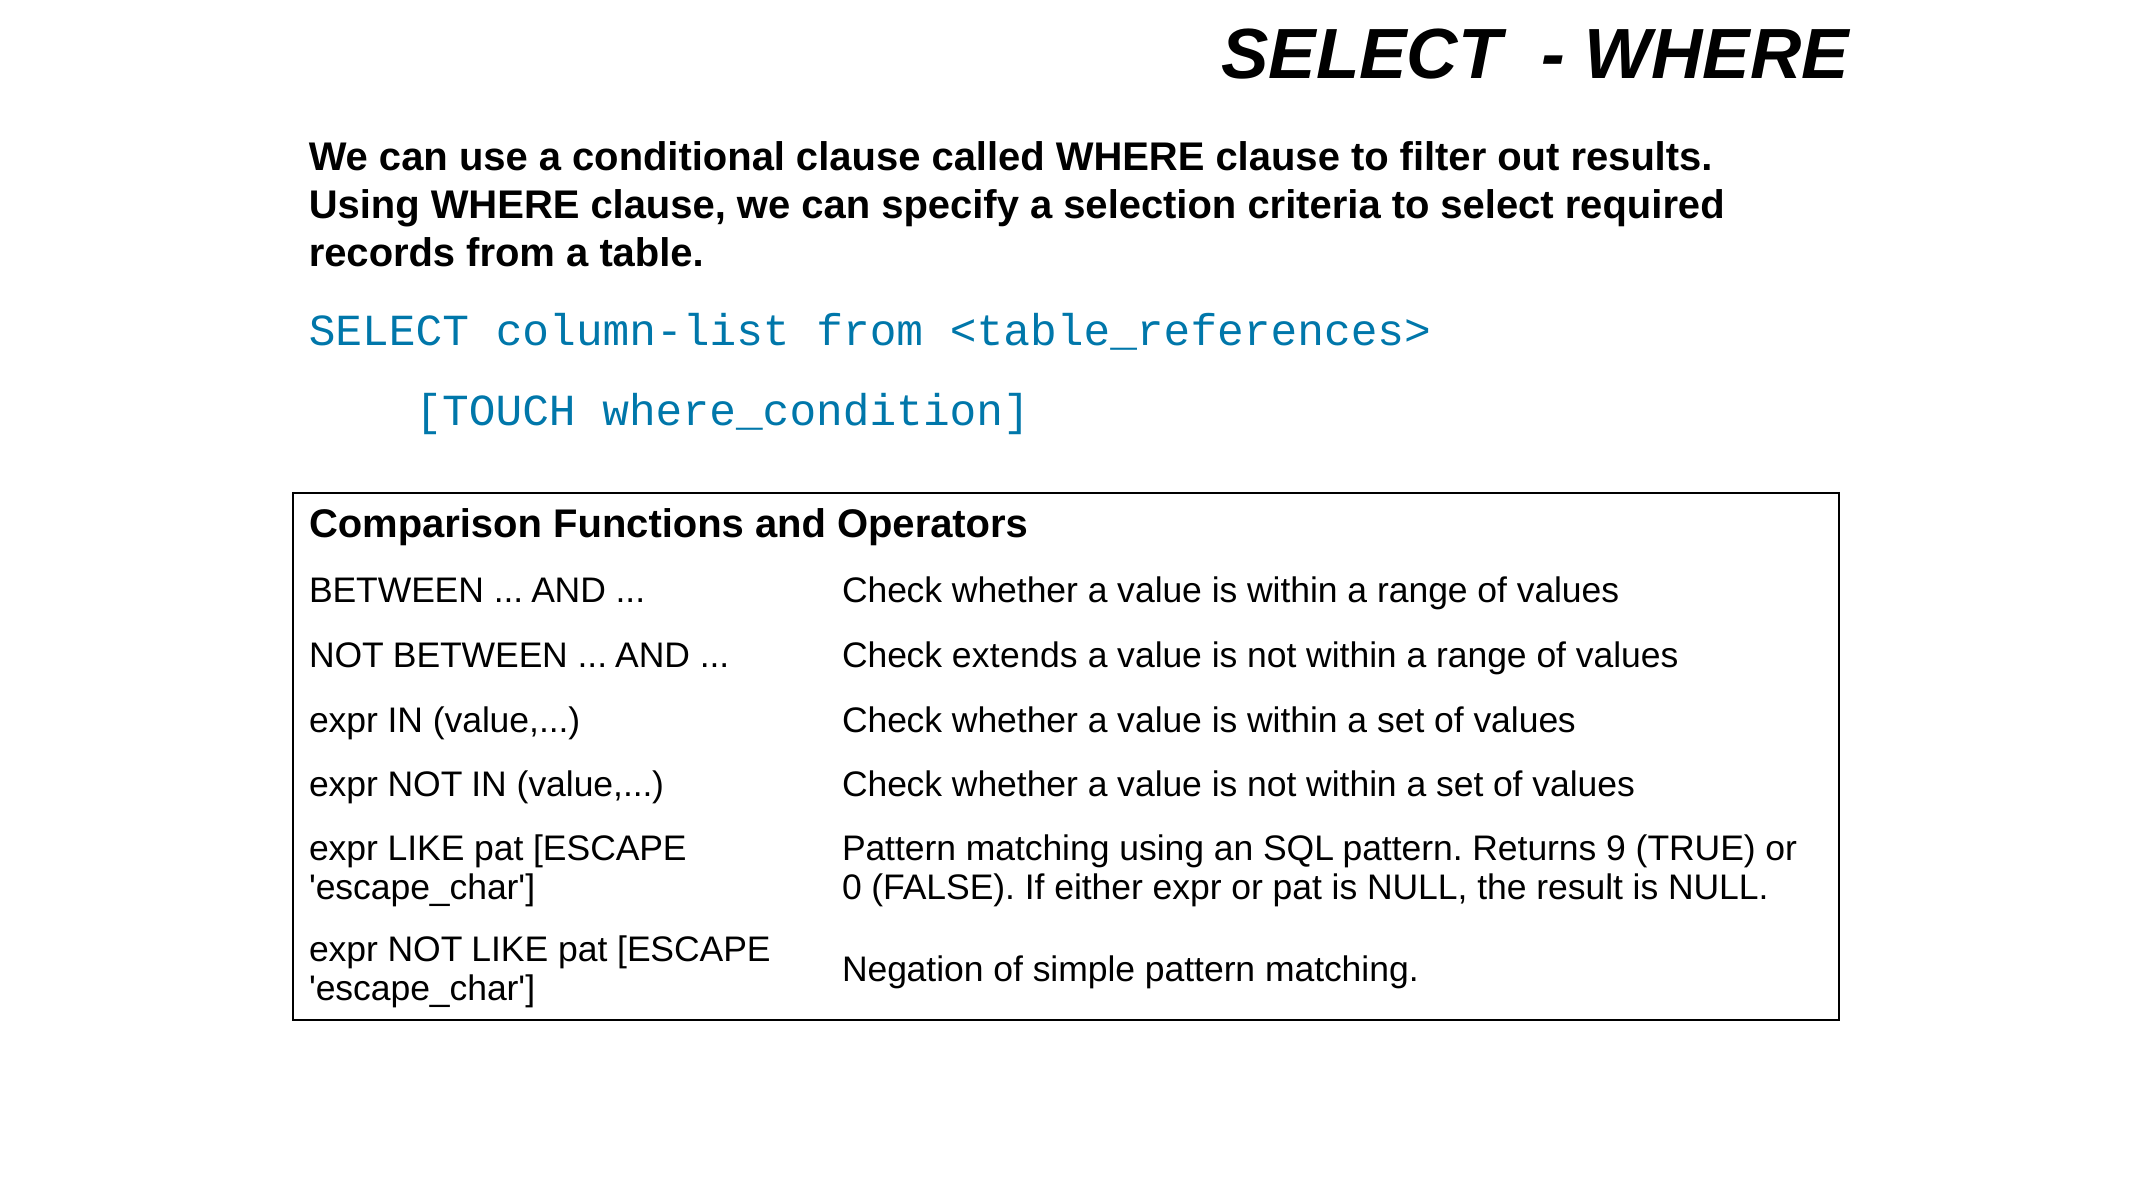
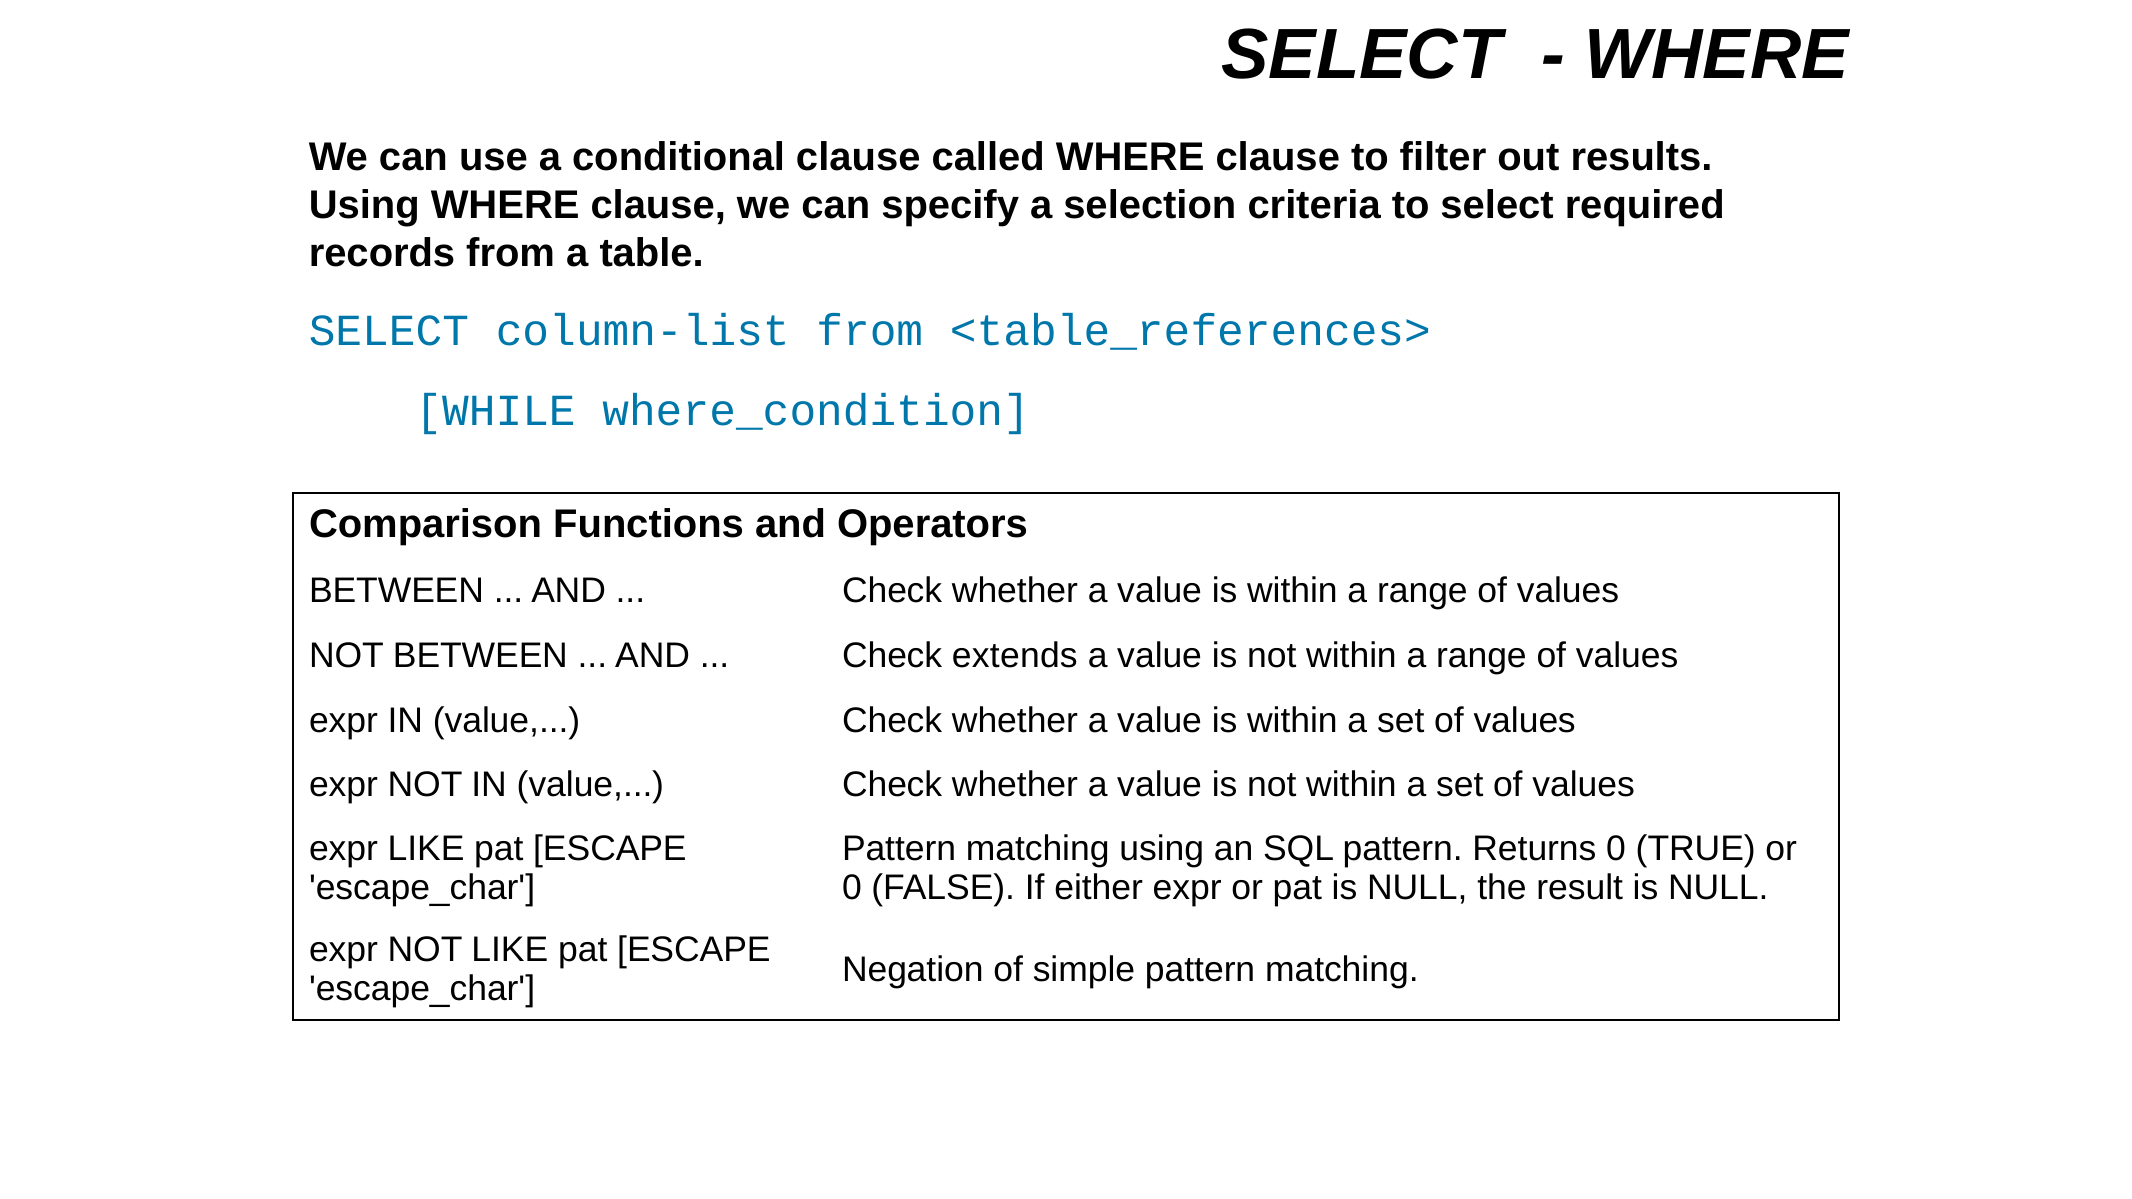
TOUCH: TOUCH -> WHILE (496, 411)
Returns 9: 9 -> 0 (1616, 849)
